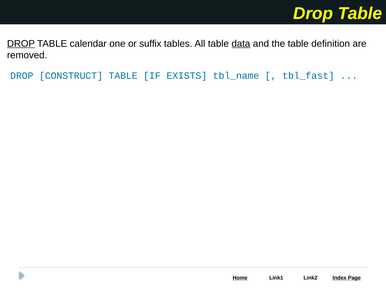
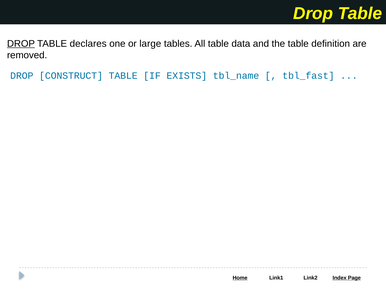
calendar: calendar -> declares (88, 44)
suffix: suffix -> large (150, 44)
data underline: present -> none (241, 44)
